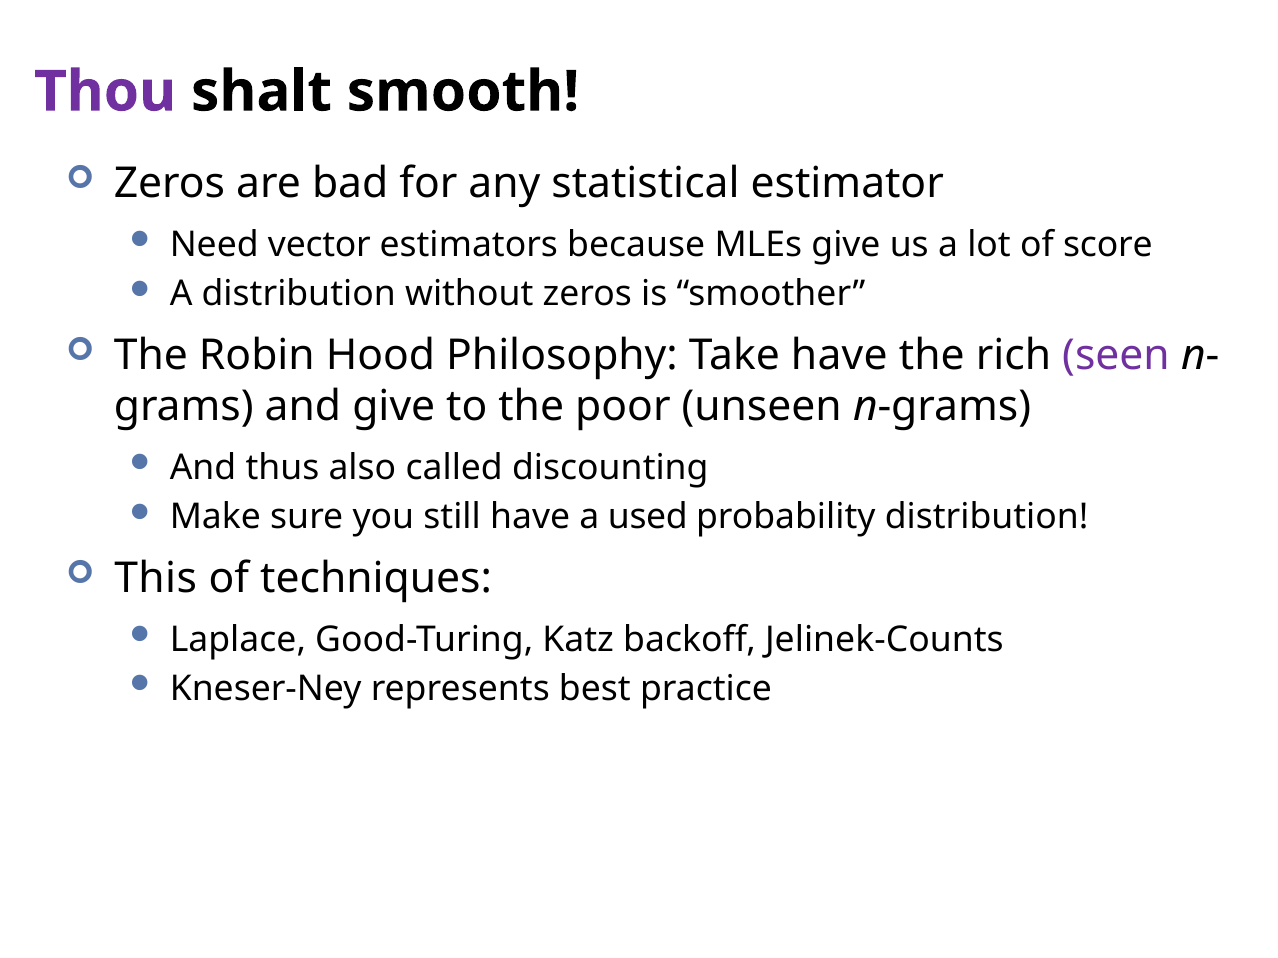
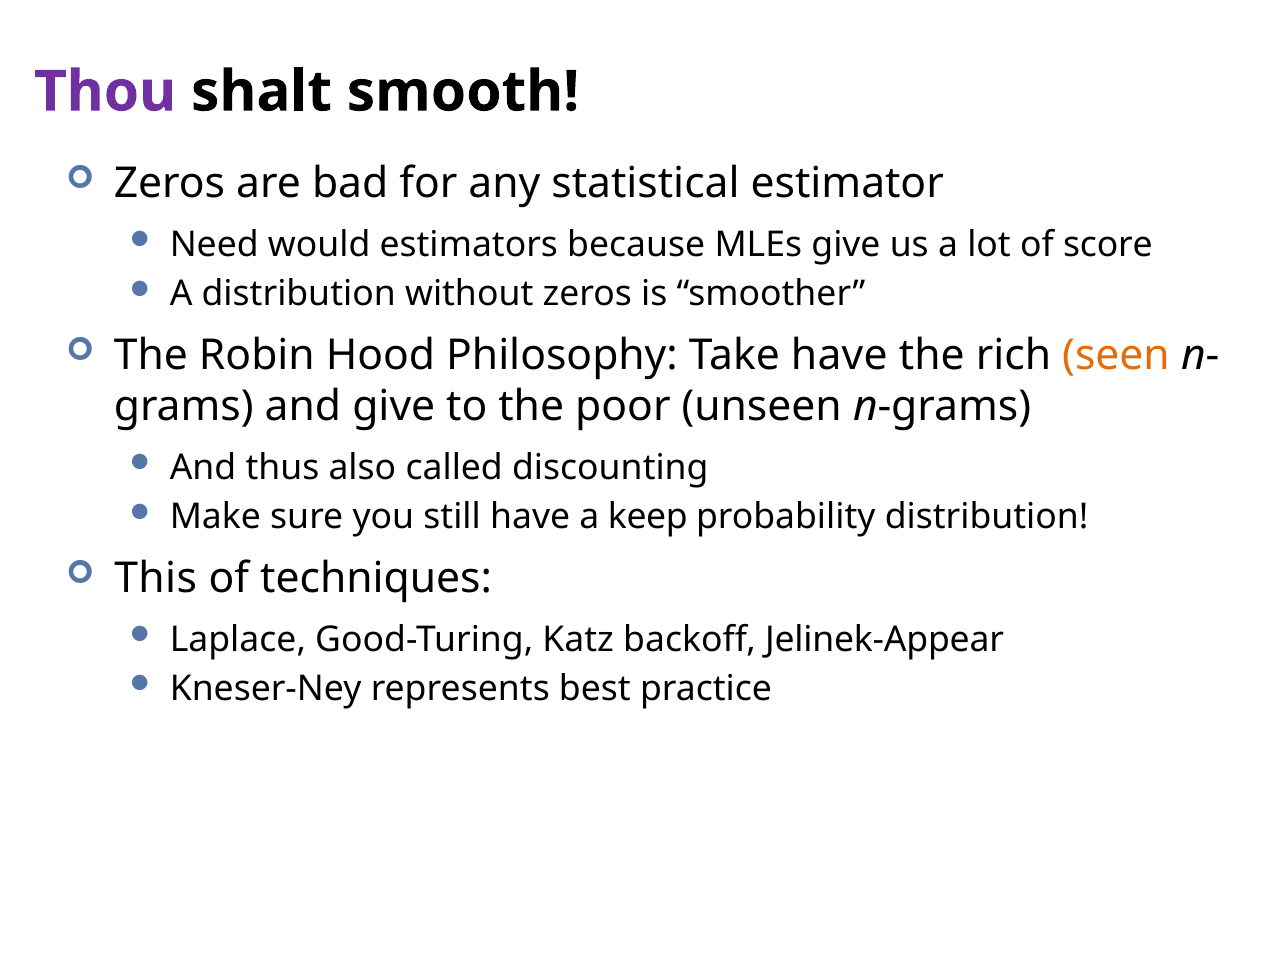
vector: vector -> would (319, 245)
seen colour: purple -> orange (1116, 356)
used: used -> keep (648, 517)
Jelinek-Counts: Jelinek-Counts -> Jelinek-Appear (884, 640)
